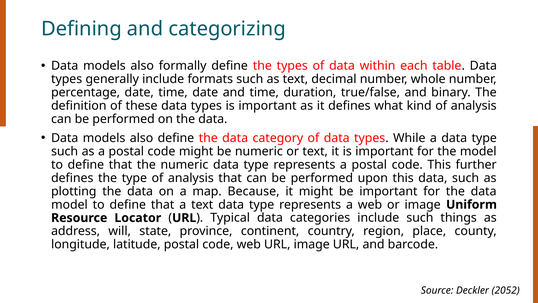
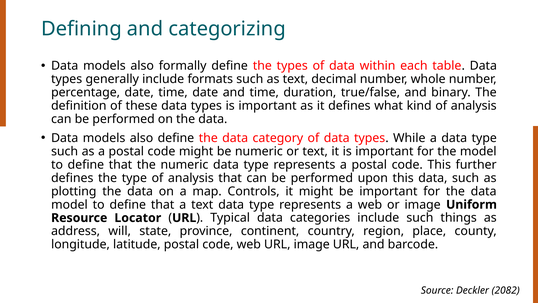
Because: Because -> Controls (254, 191)
2052: 2052 -> 2082 (506, 290)
